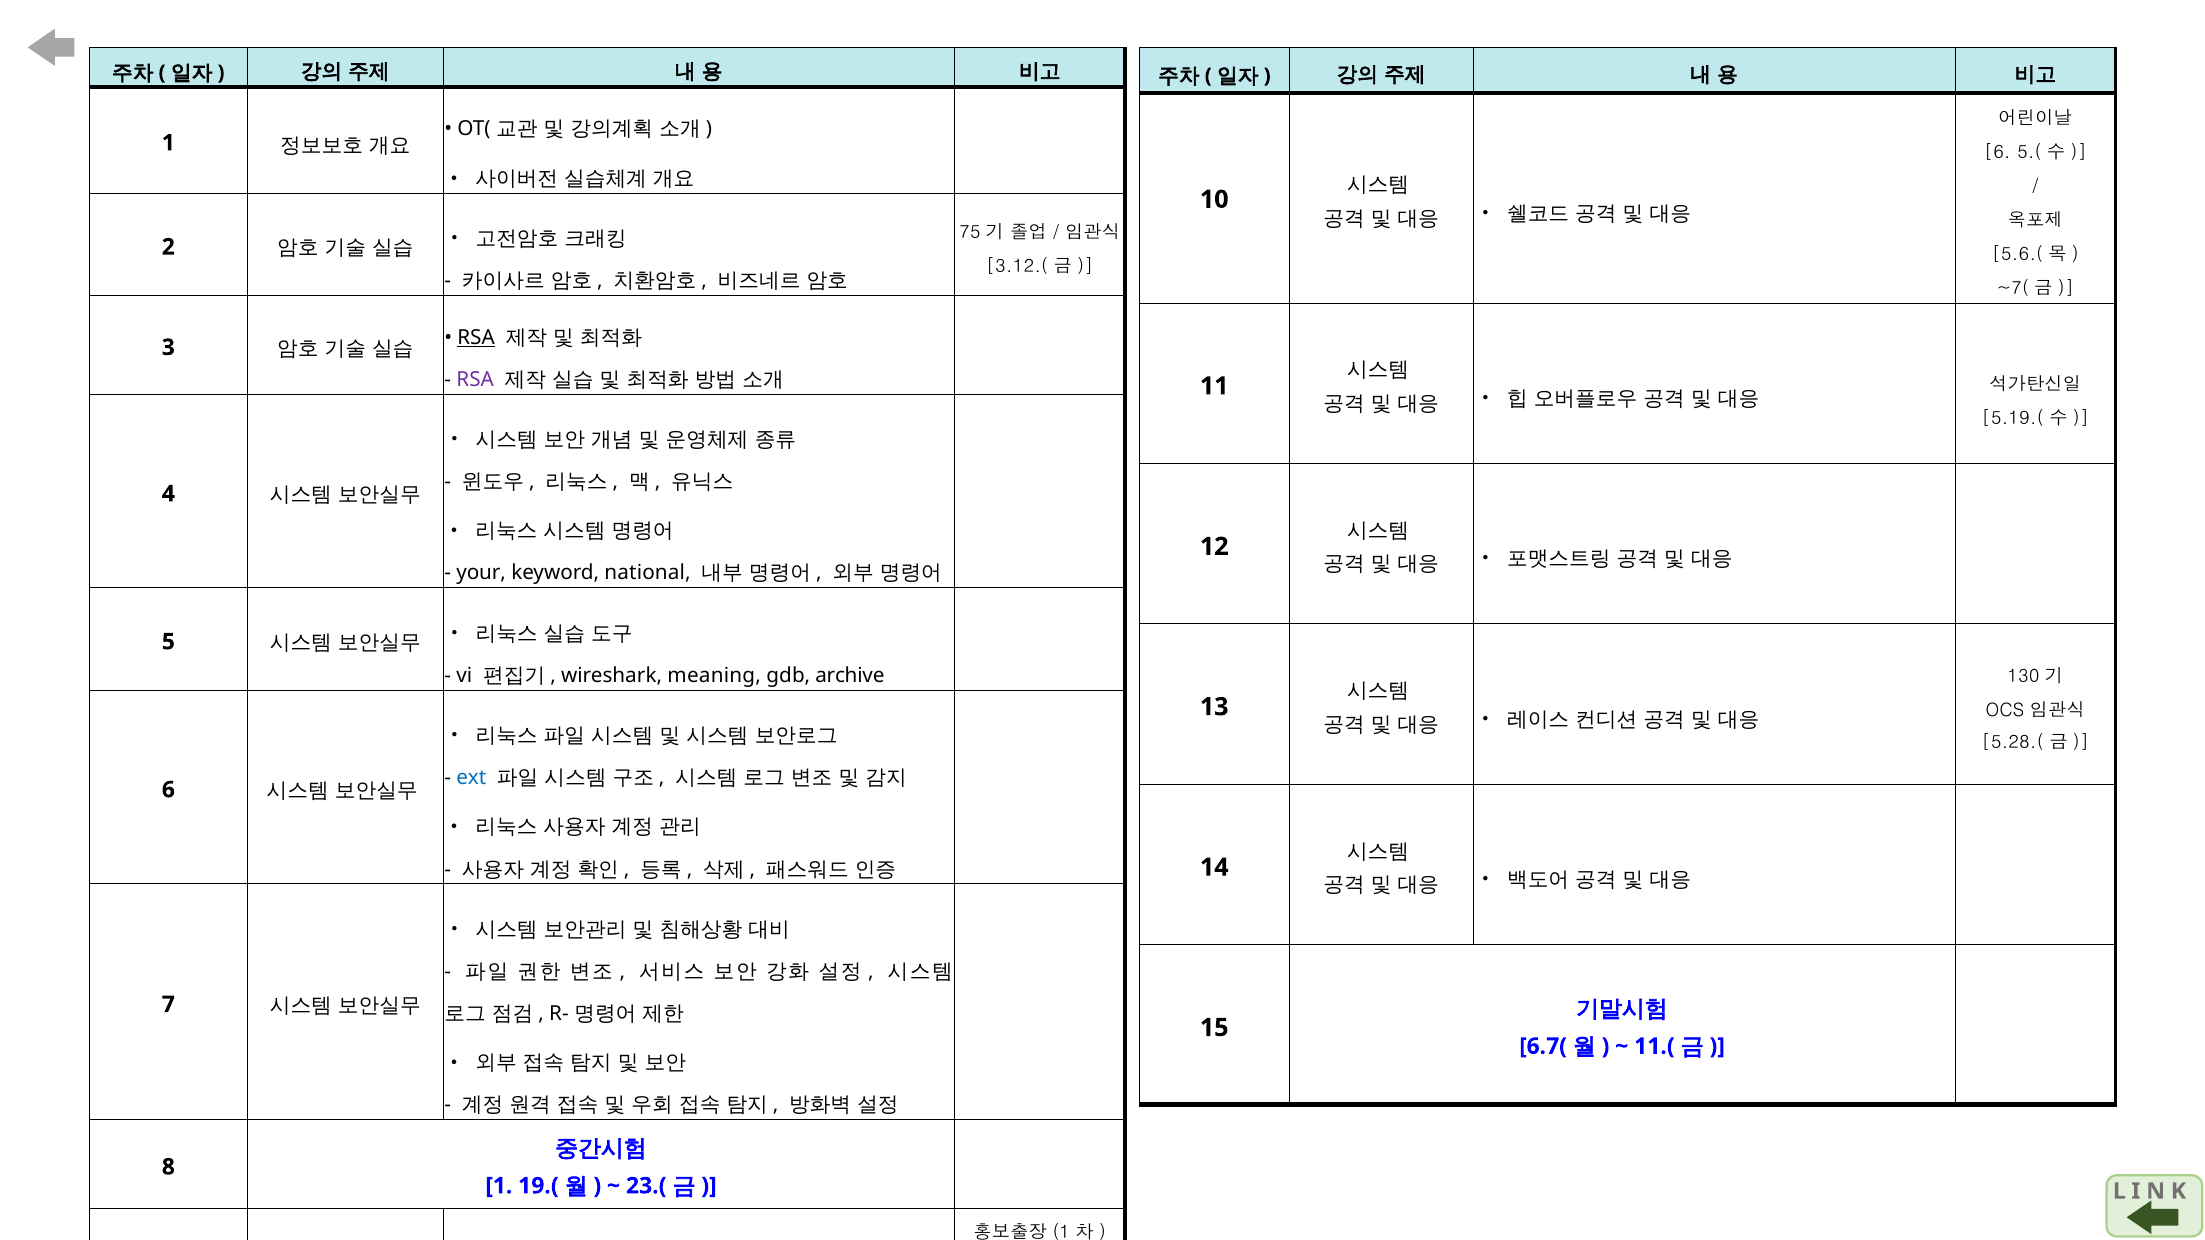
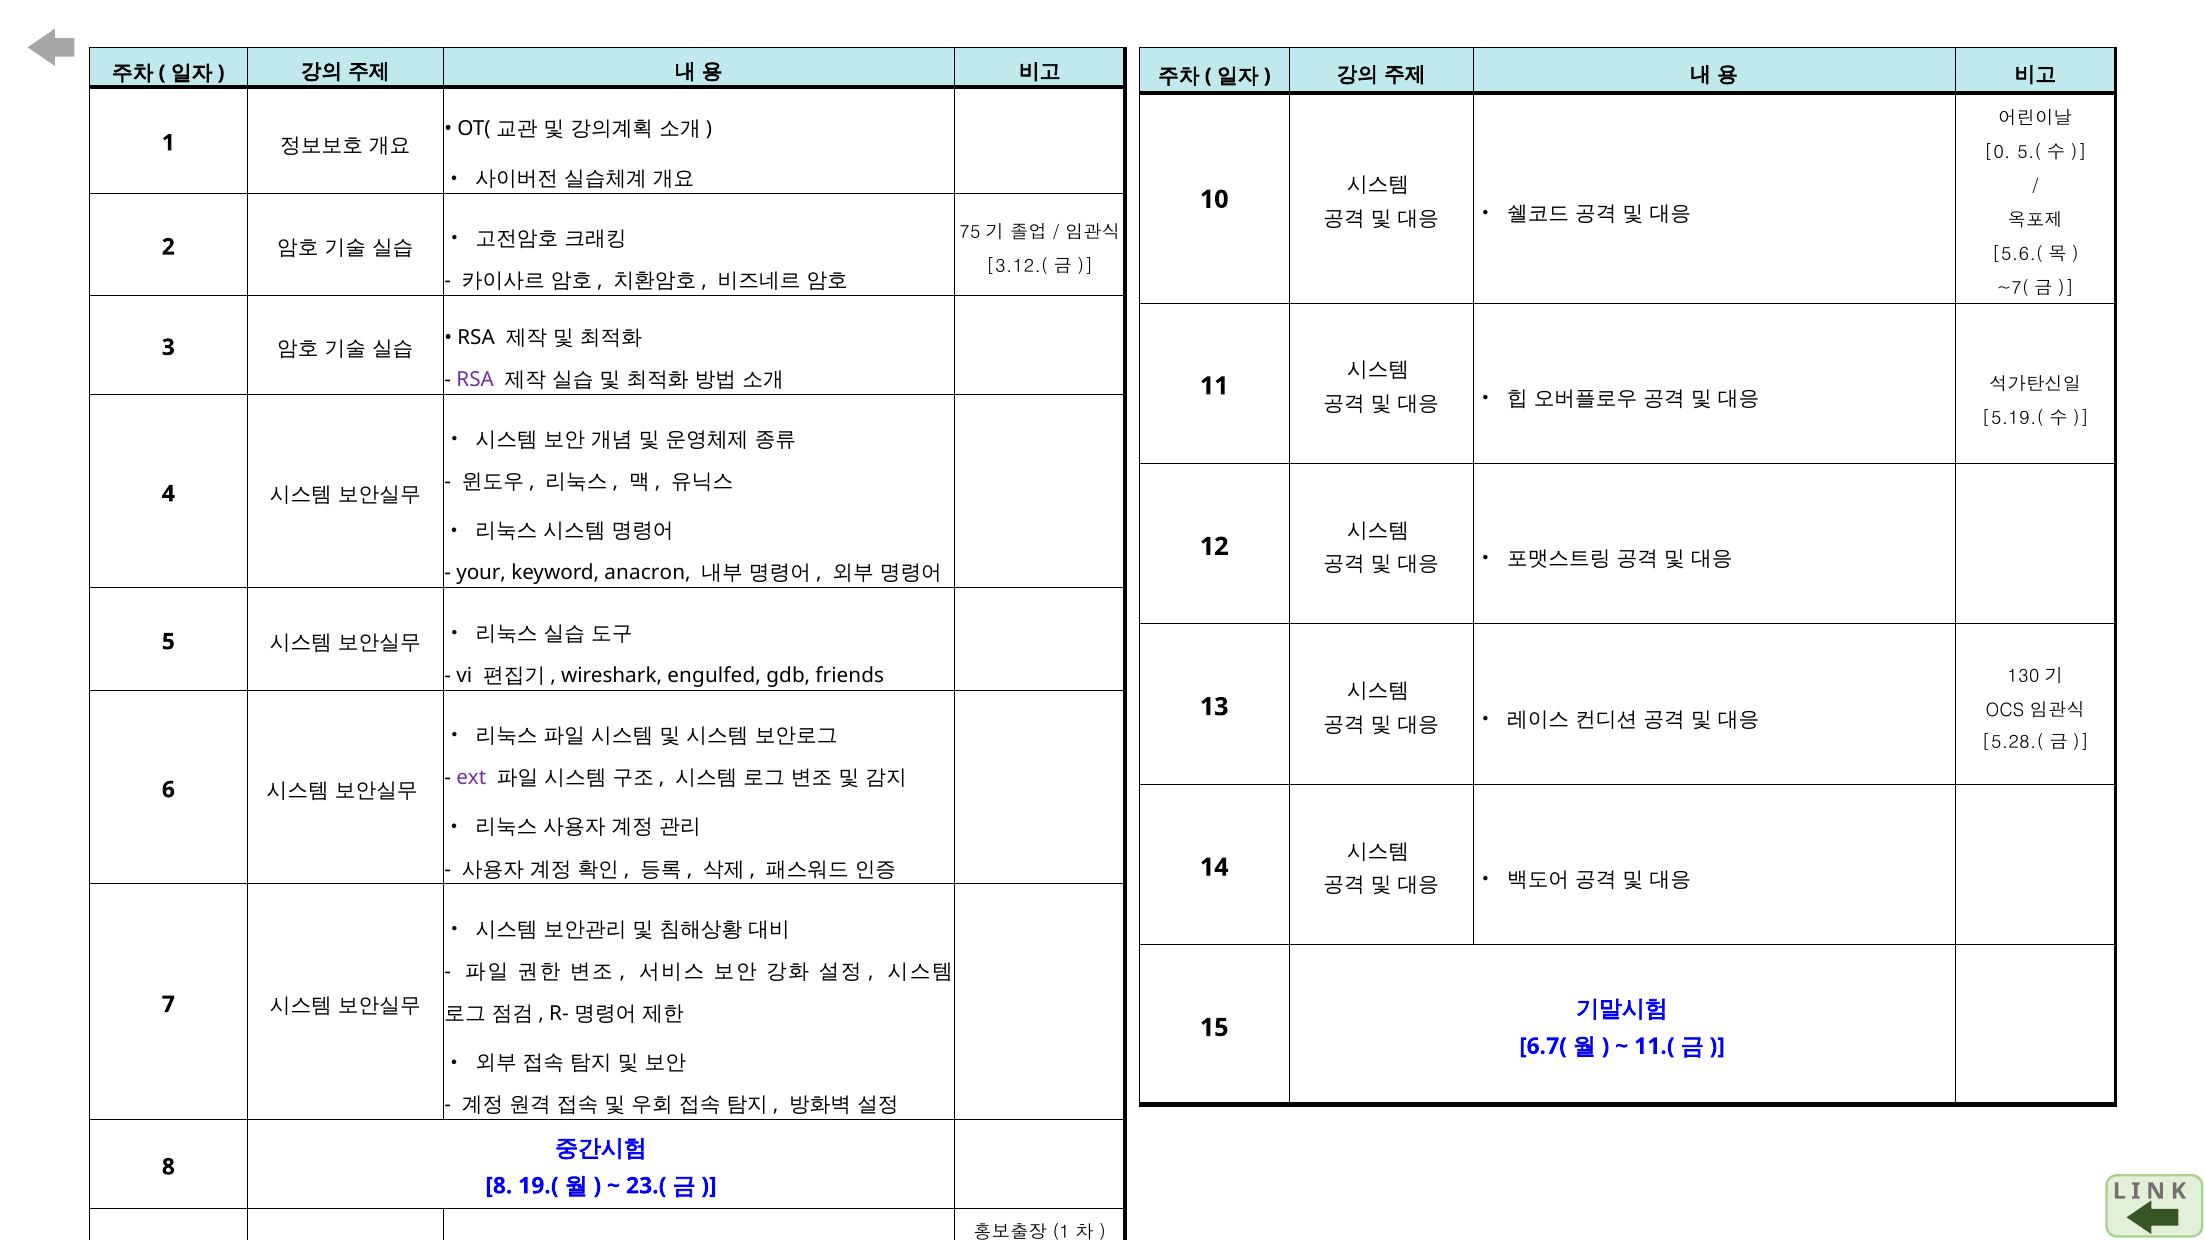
6: 6 -> 0 (1997, 153)
RSA underline: present -> none (476, 337)
national: national -> anacron (648, 573)
meaning: meaning -> engulfed (714, 676)
archive: archive -> friends (850, 676)
ext colour: blue -> purple (471, 778)
1: 1 -> 8 (499, 1186)
